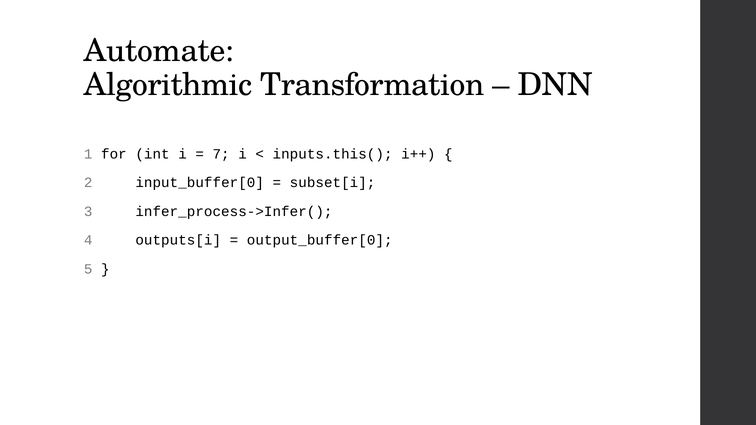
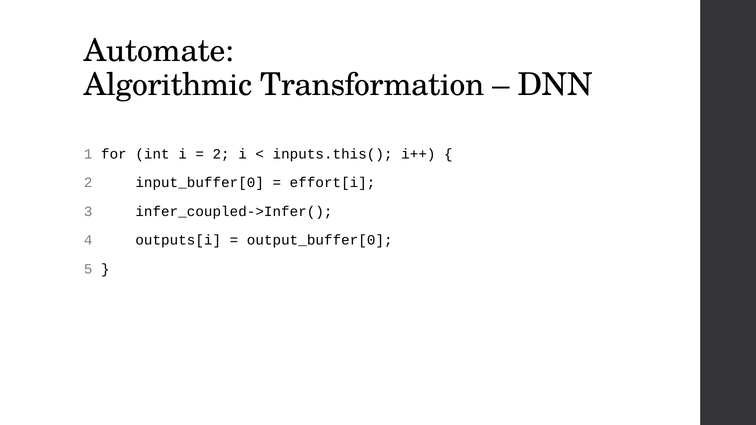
7: 7 -> 2 (221, 154)
subset[i: subset[i -> effort[i (333, 183)
infer_process->Infer(: infer_process->Infer( -> infer_coupled->Infer( (234, 212)
